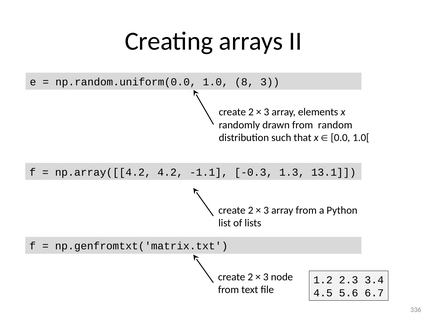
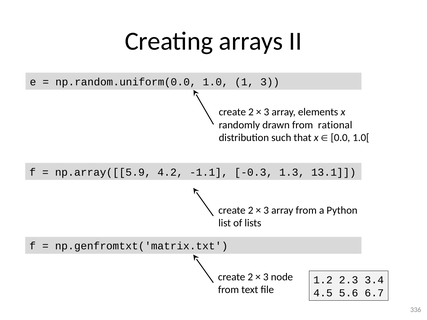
8: 8 -> 1 (244, 82)
random: random -> rational (335, 125)
np.array([[4.2: np.array([[4.2 -> np.array([[5.9 (103, 172)
